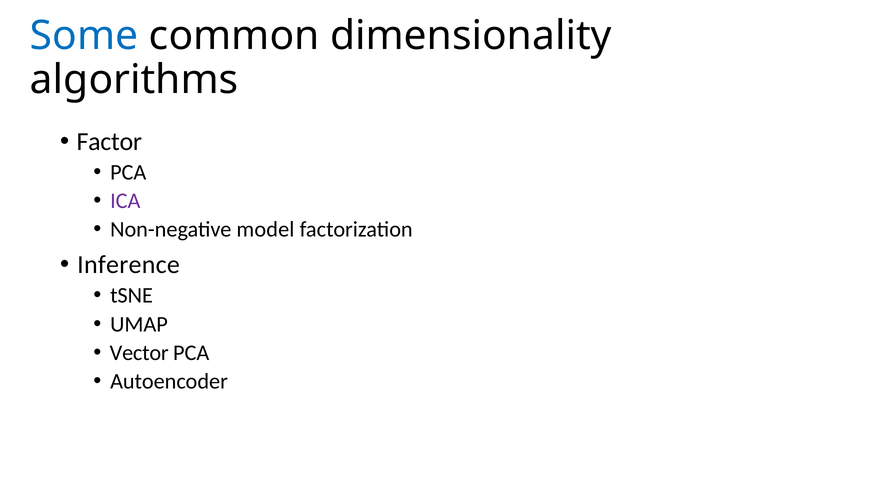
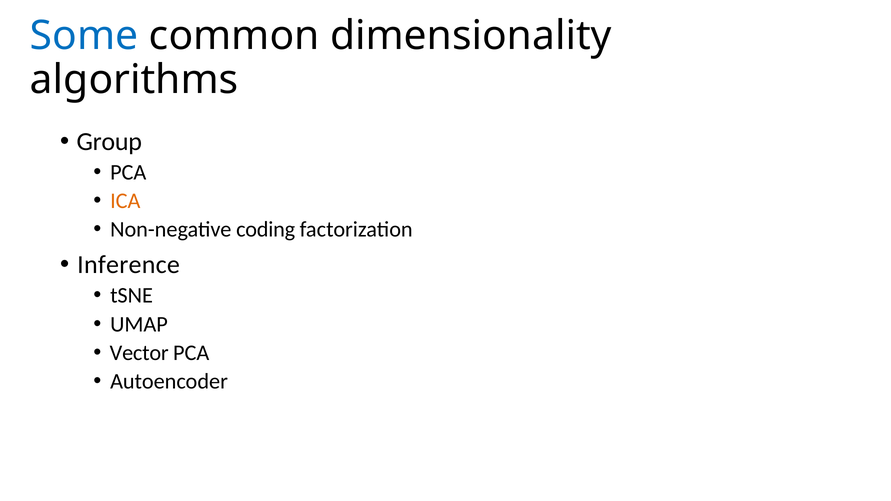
Factor: Factor -> Group (109, 142)
ICA colour: purple -> orange (125, 201)
model: model -> coding (266, 230)
